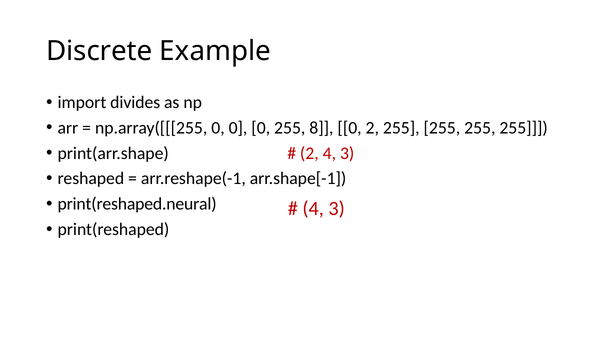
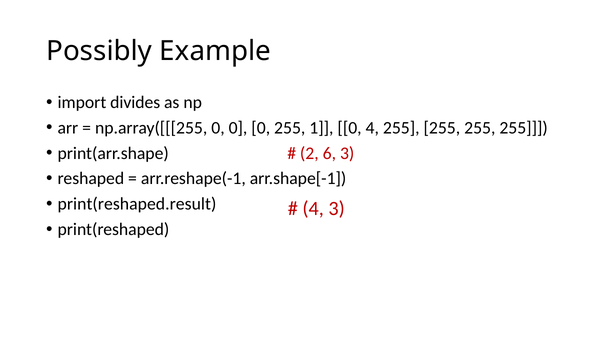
Discrete: Discrete -> Possibly (99, 51)
8: 8 -> 1 (321, 128)
0 2: 2 -> 4 (372, 128)
2 4: 4 -> 6 (329, 154)
print(reshaped.neural: print(reshaped.neural -> print(reshaped.result (137, 204)
